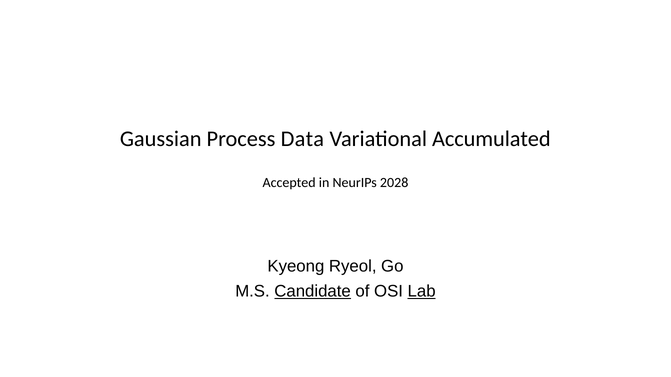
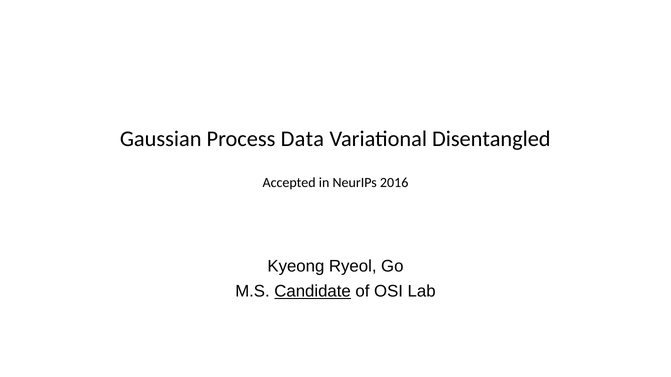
Accumulated: Accumulated -> Disentangled (491, 139)
2028: 2028 -> 2016 (394, 183)
Lab underline: present -> none (422, 291)
